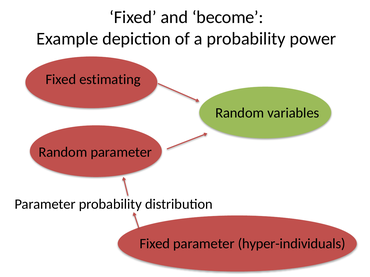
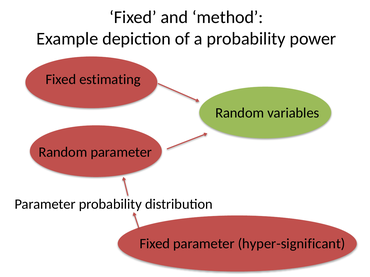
become: become -> method (228, 17)
hyper-individuals: hyper-individuals -> hyper-significant (292, 244)
